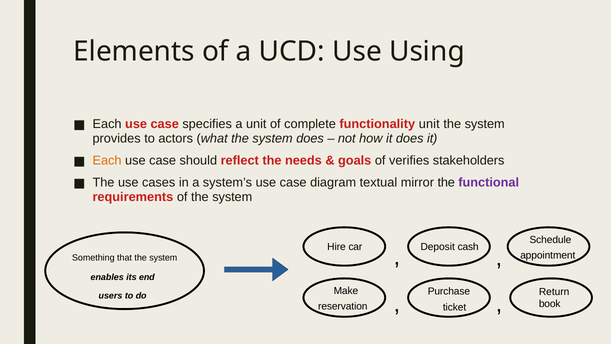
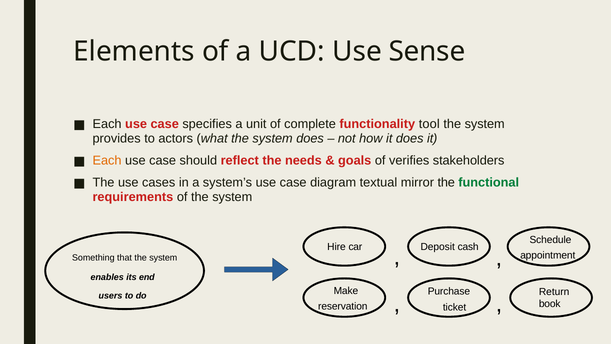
Using: Using -> Sense (427, 51)
functionality unit: unit -> tool (429, 124)
functional colour: purple -> green (489, 183)
